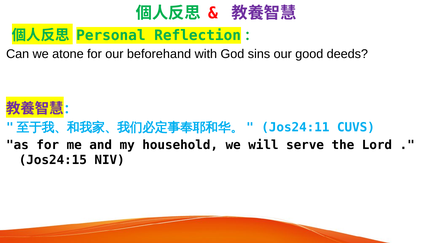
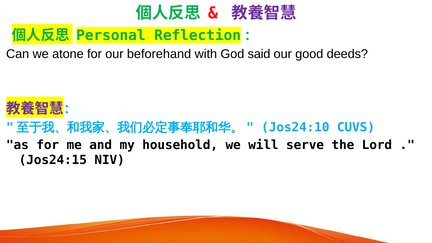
sins: sins -> said (259, 54)
Jos24:11: Jos24:11 -> Jos24:10 (295, 127)
